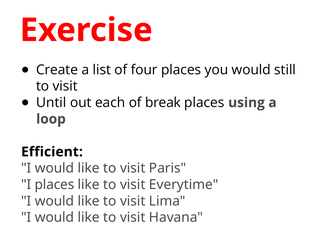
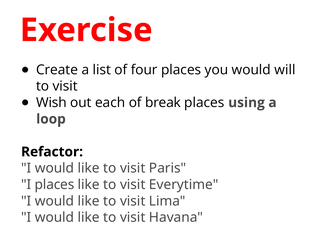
still: still -> will (285, 70)
Until: Until -> Wish (51, 103)
Efficient: Efficient -> Refactor (52, 152)
